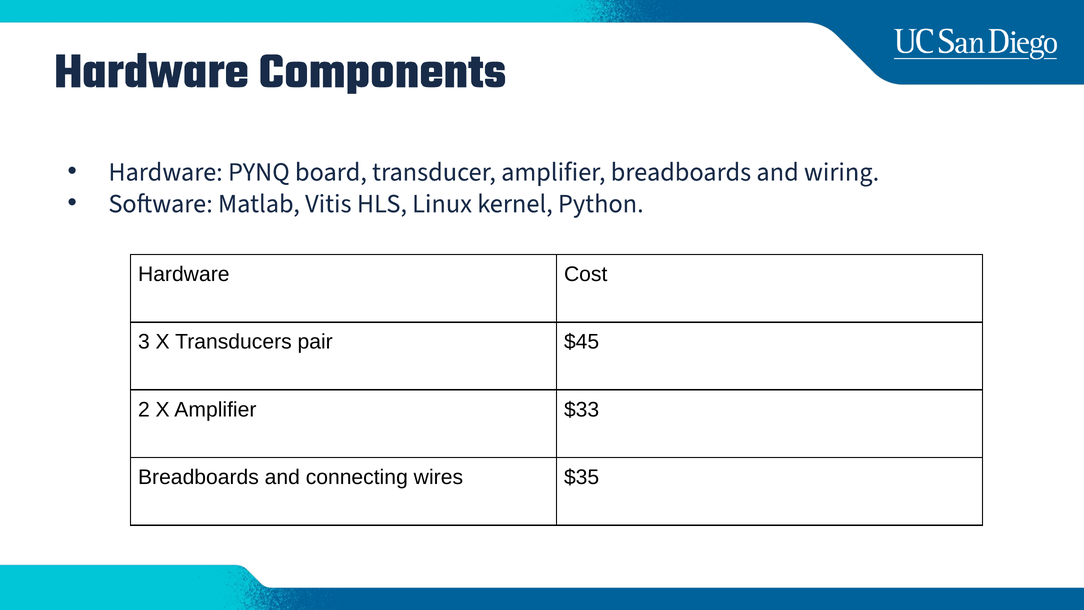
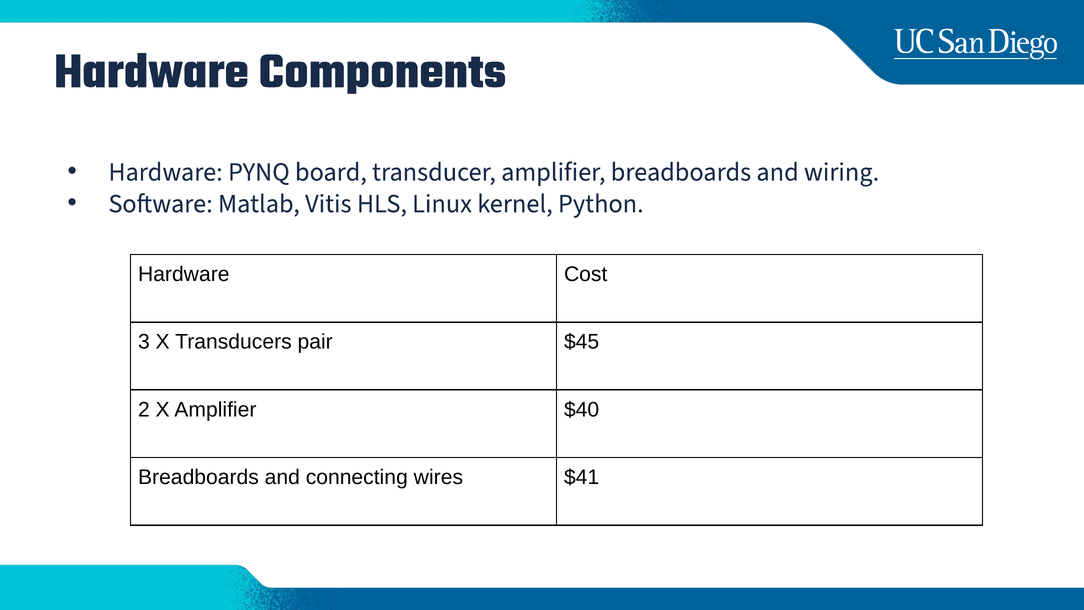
$33: $33 -> $40 (582, 409)
$35: $35 -> $41 (582, 477)
